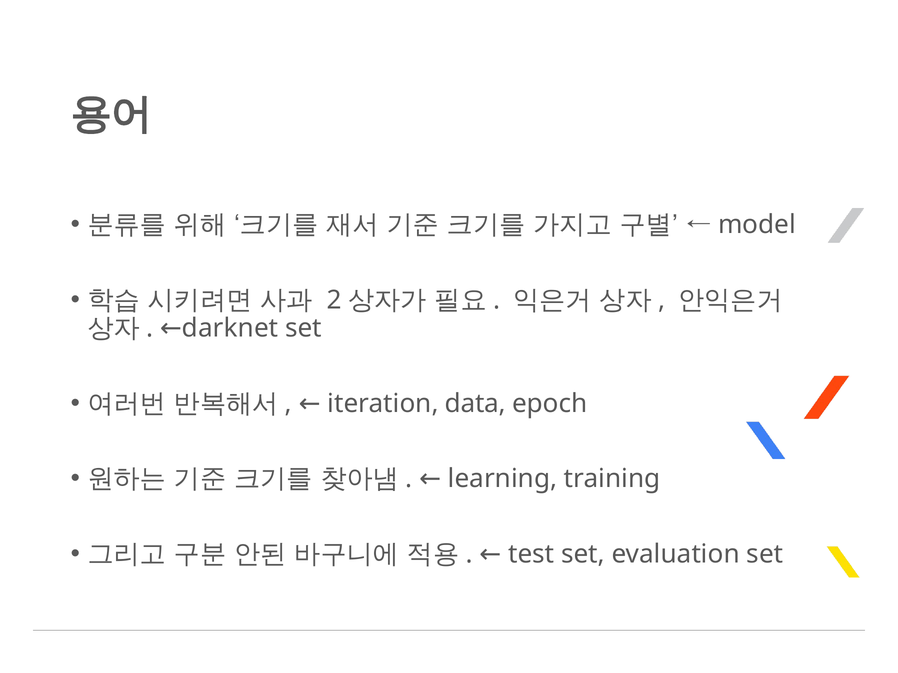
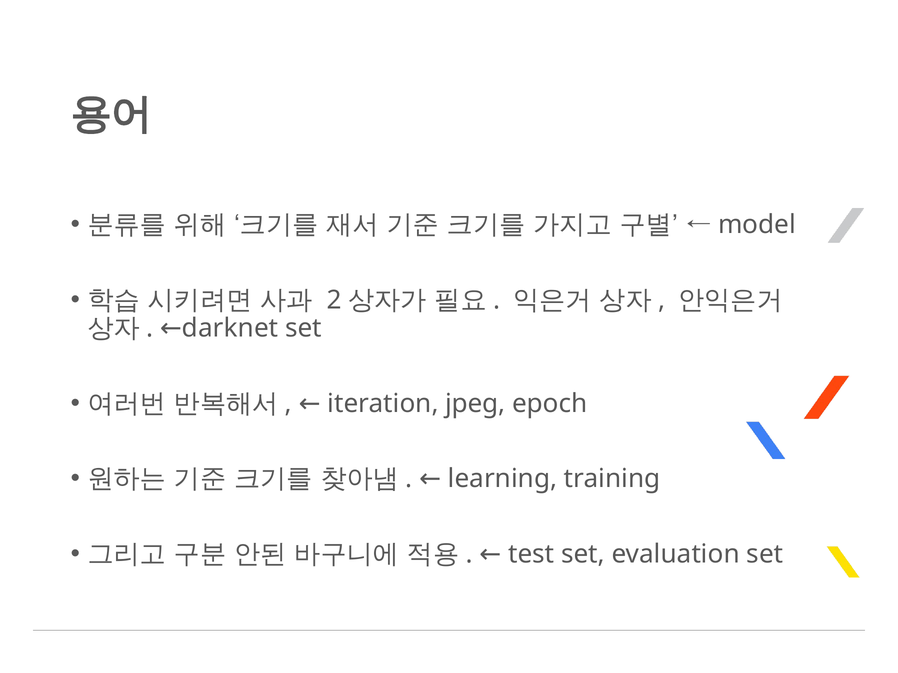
data: data -> jpeg (475, 404)
